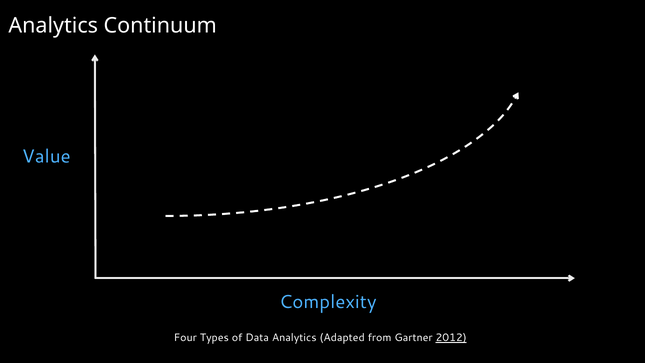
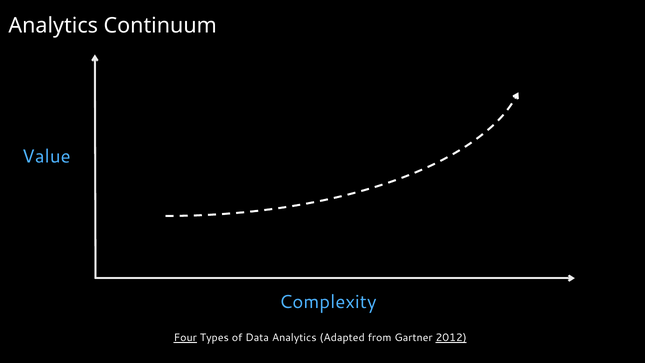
Four underline: none -> present (185, 338)
